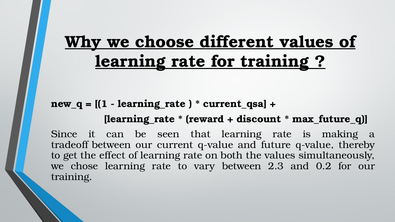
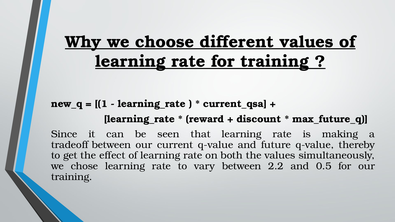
2.3: 2.3 -> 2.2 (276, 166)
0.2: 0.2 -> 0.5 (324, 166)
